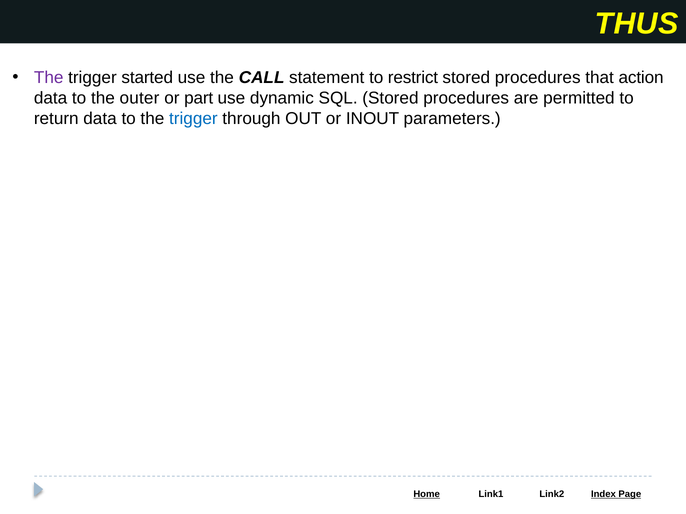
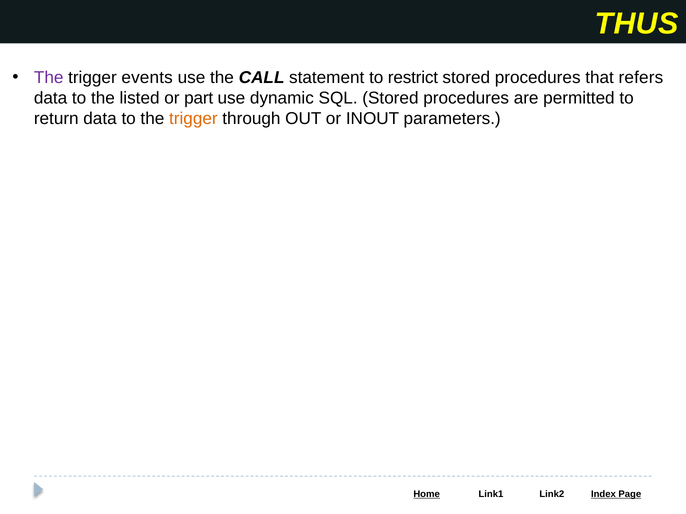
started: started -> events (147, 78)
action: action -> refers (641, 78)
outer: outer -> listed (140, 98)
trigger colour: blue -> orange (193, 119)
